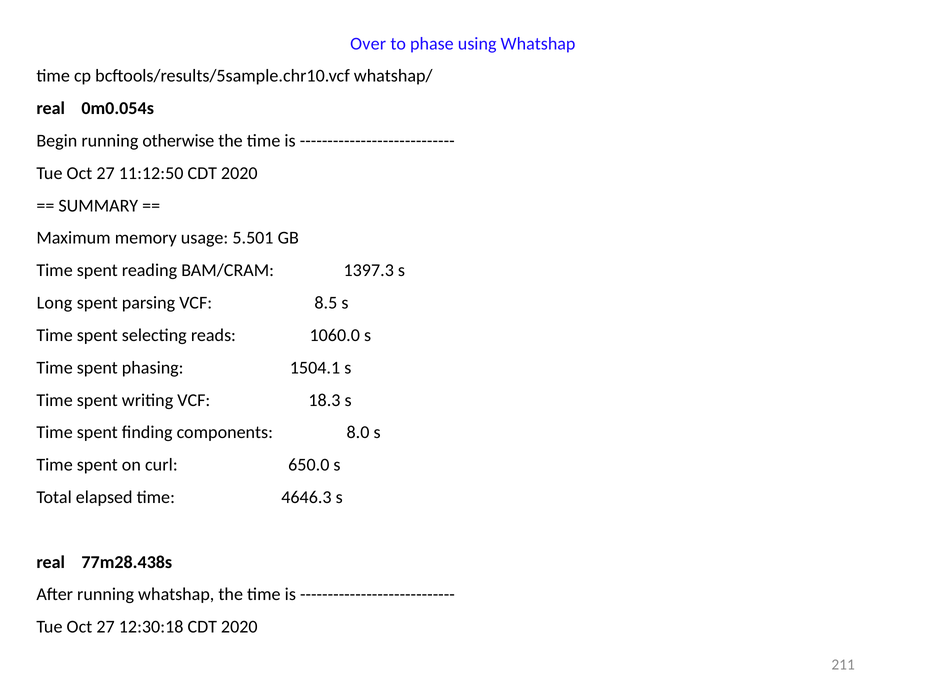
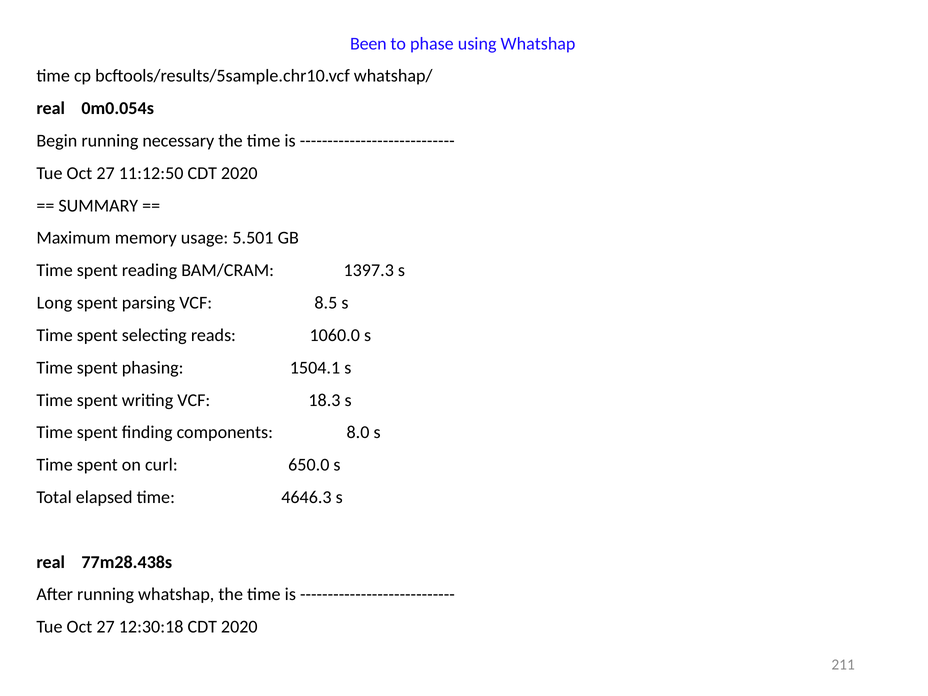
Over: Over -> Been (368, 44)
otherwise: otherwise -> necessary (178, 141)
